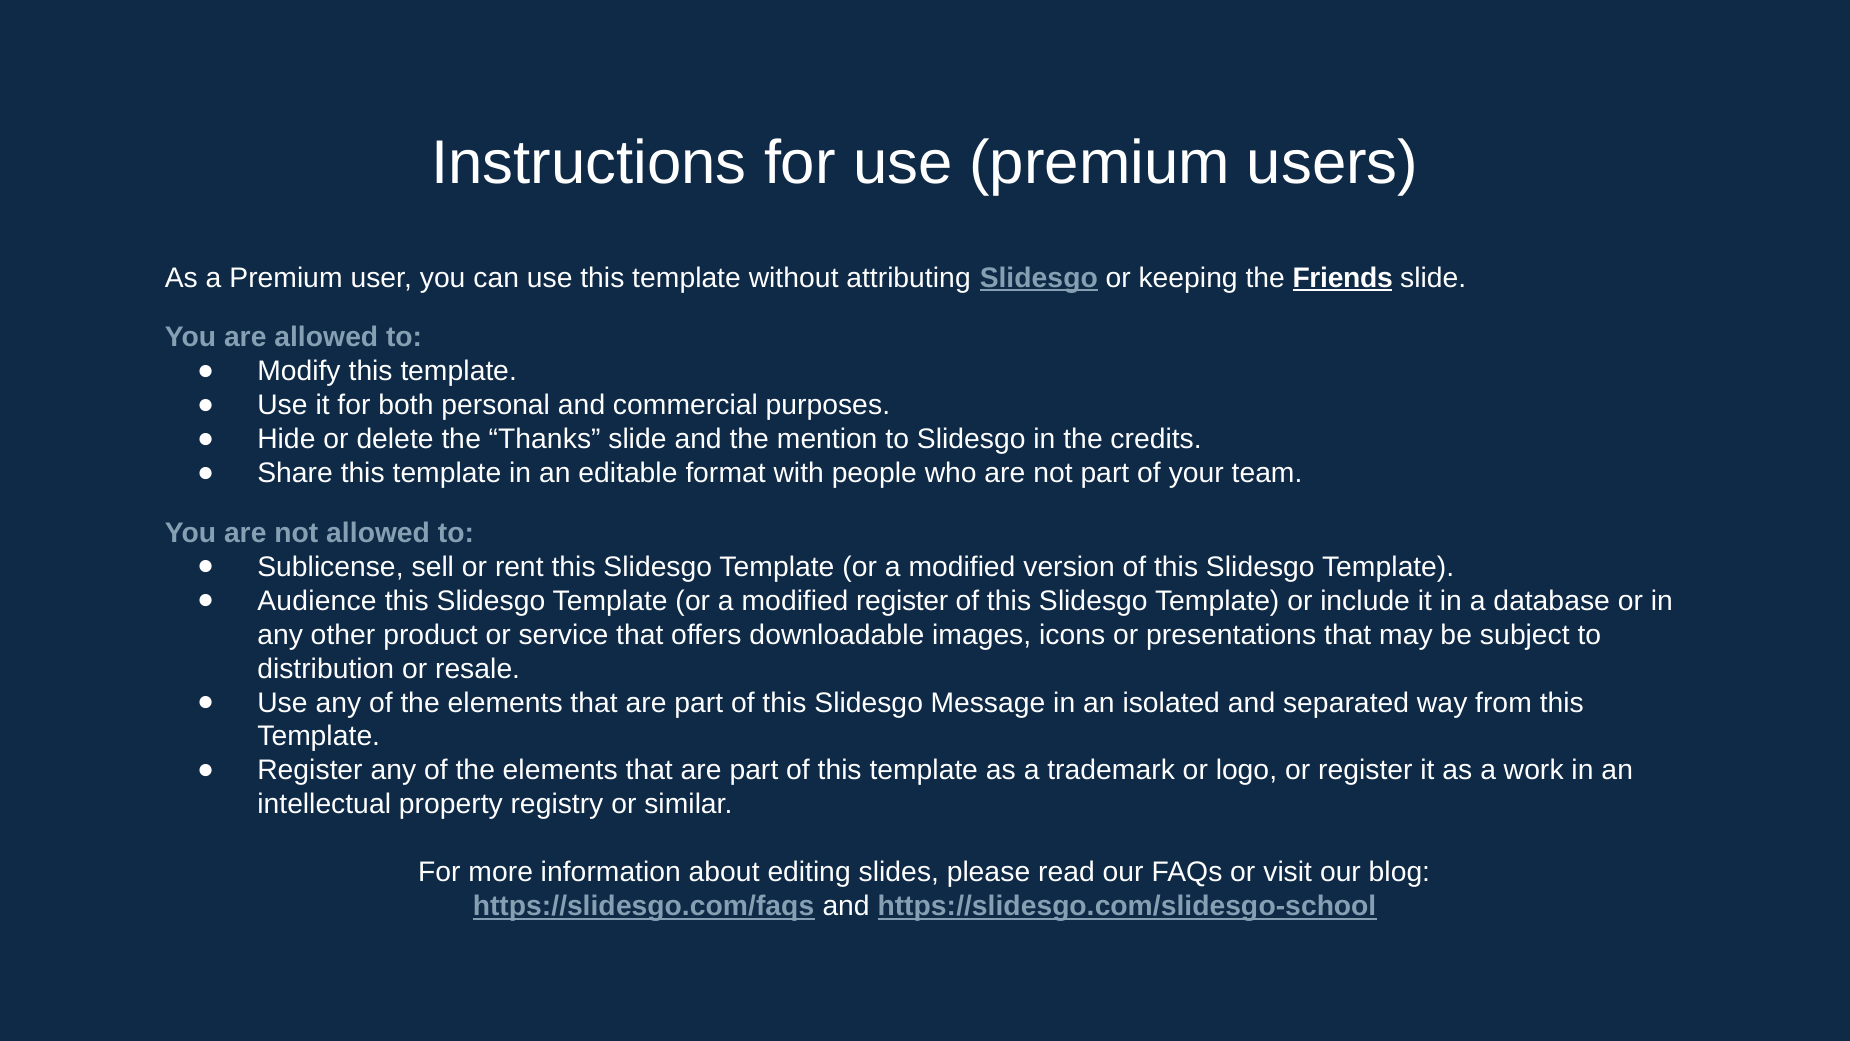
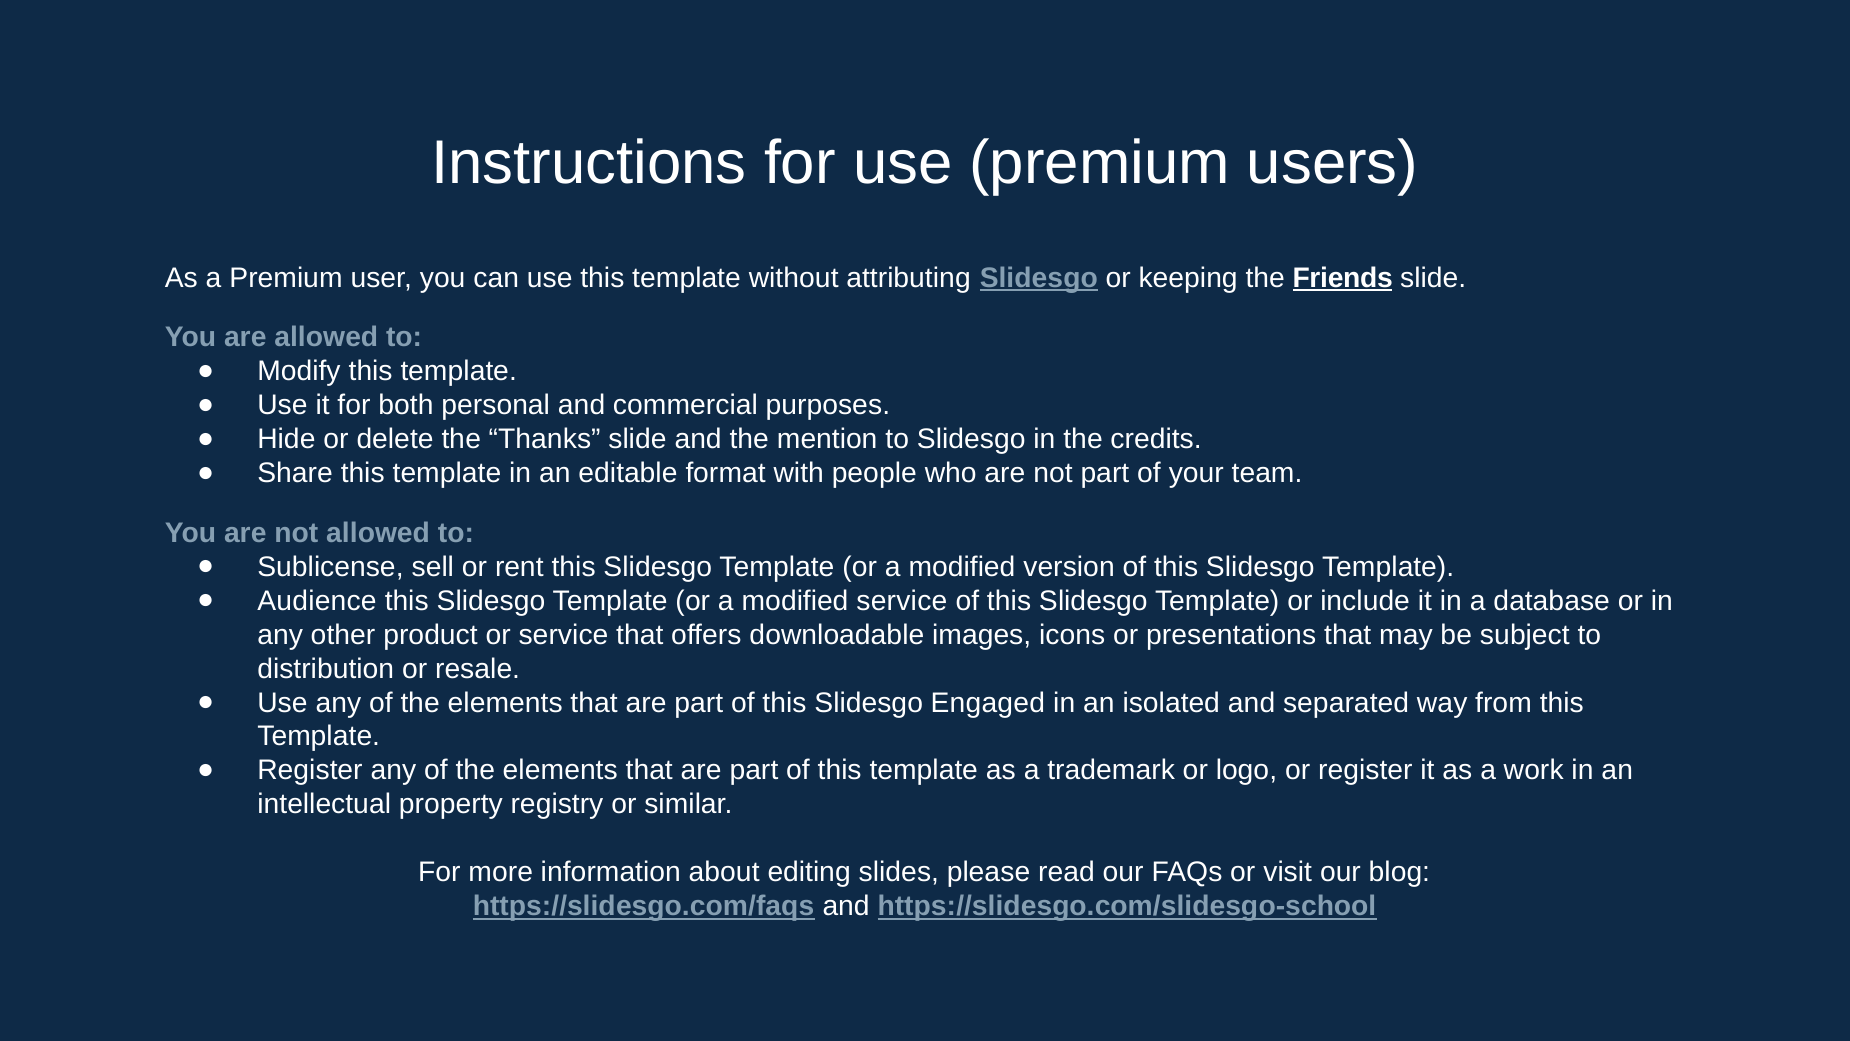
modified register: register -> service (902, 601)
Message: Message -> Engaged (988, 702)
